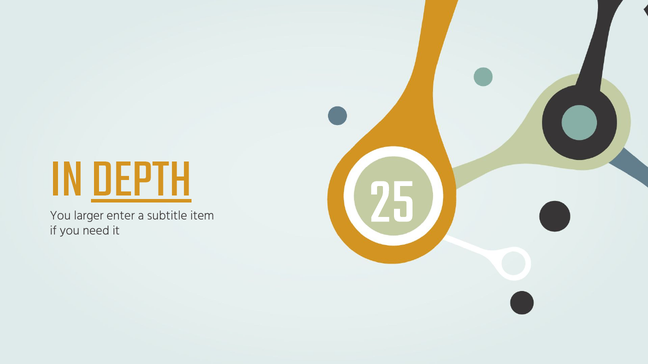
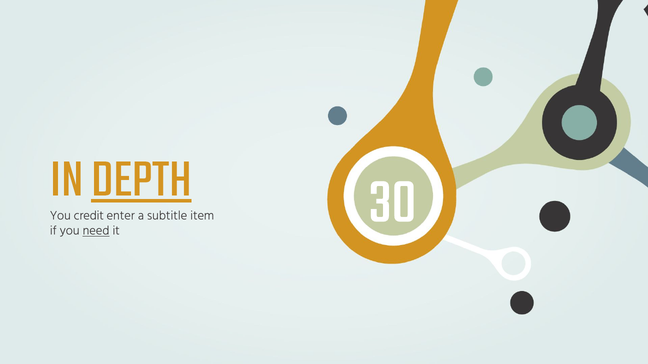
larger: larger -> credit (89, 216)
need underline: none -> present (96, 231)
25: 25 -> 30 (393, 201)
